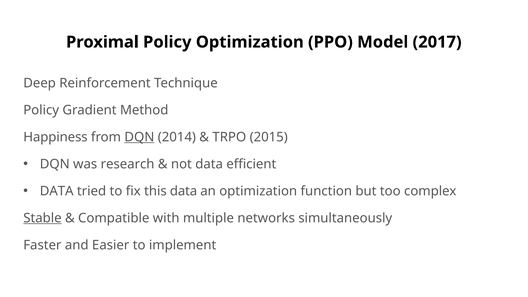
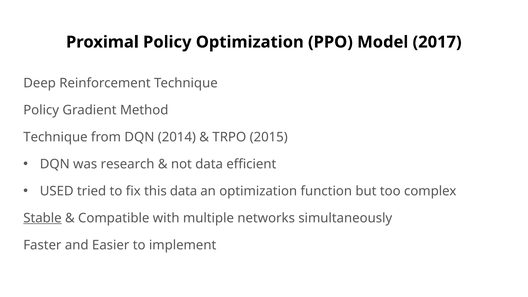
Happiness: Happiness -> Technique (55, 137)
DQN underline: present -> none (139, 137)
DATA: DATA -> USED (57, 191)
